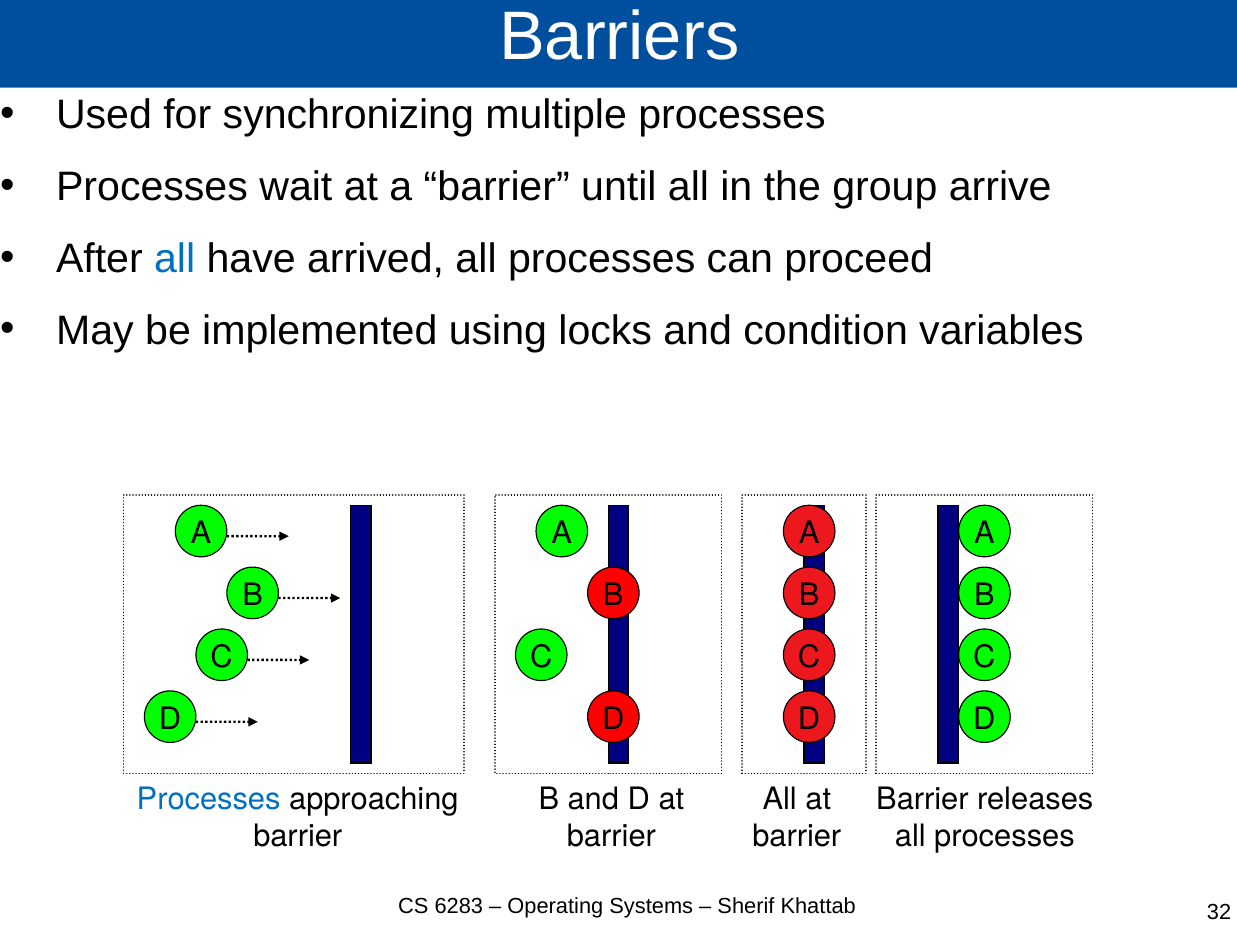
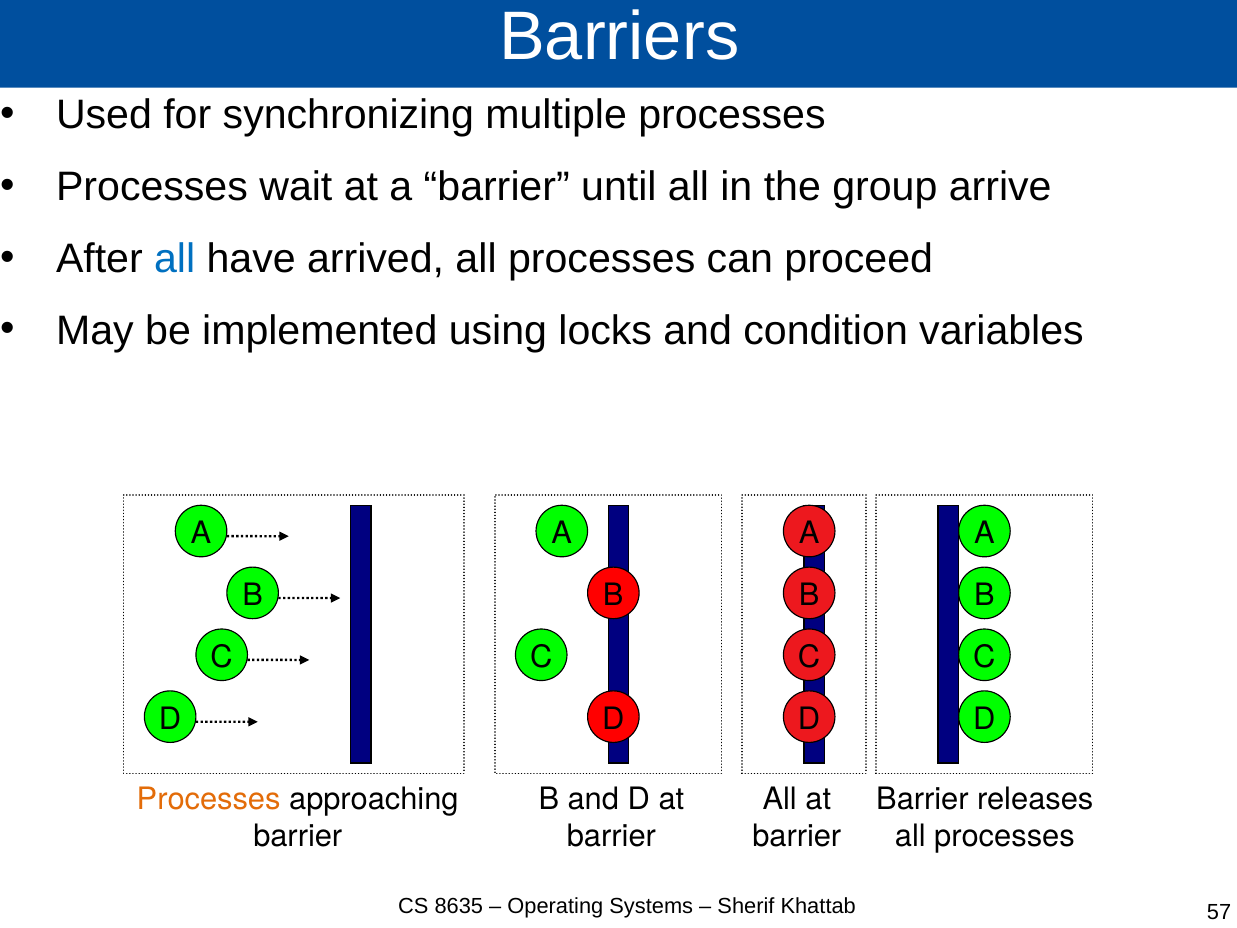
Processes colour: blue -> orange (209, 799)
6283: 6283 -> 8635 (459, 906)
32: 32 -> 57 (1219, 912)
